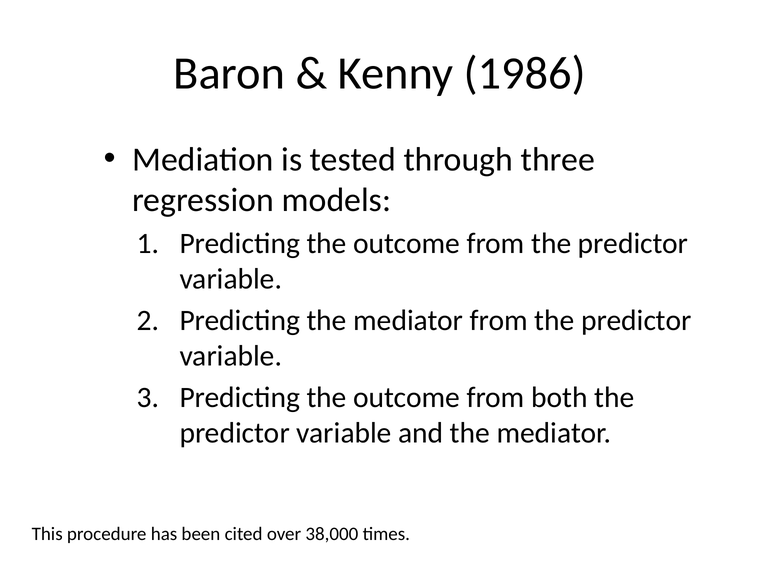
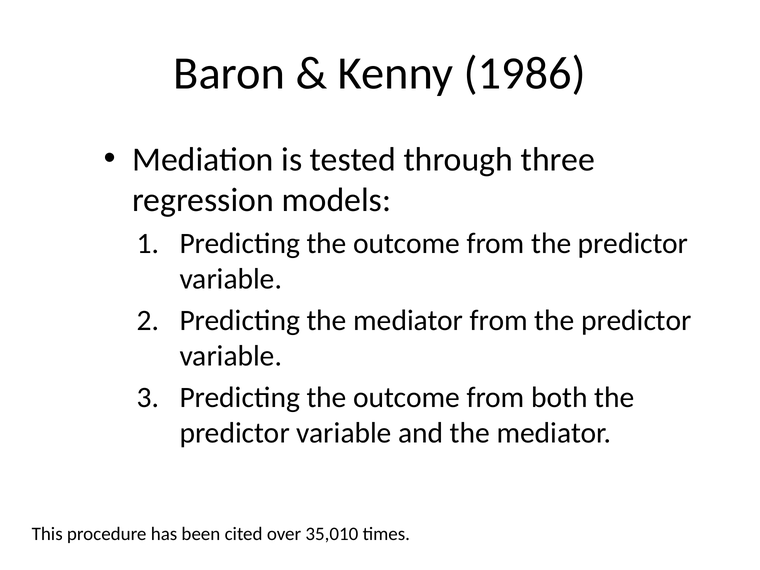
38,000: 38,000 -> 35,010 (332, 534)
